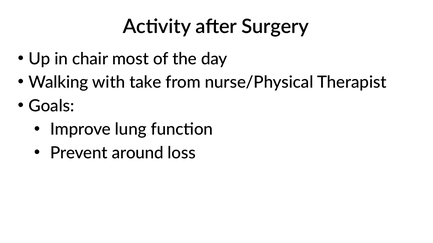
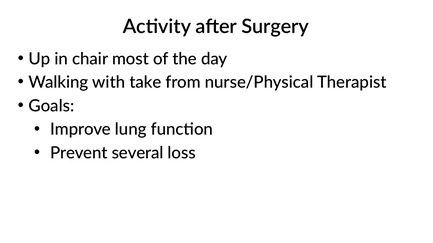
around: around -> several (138, 153)
